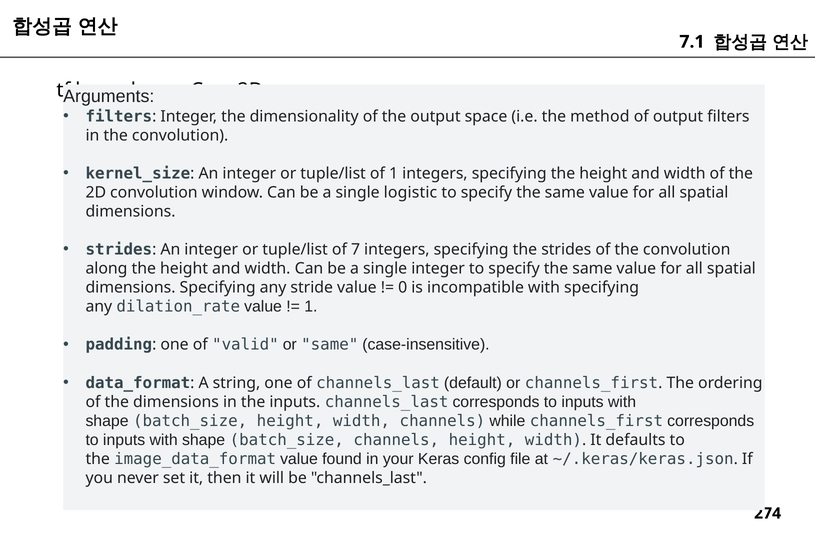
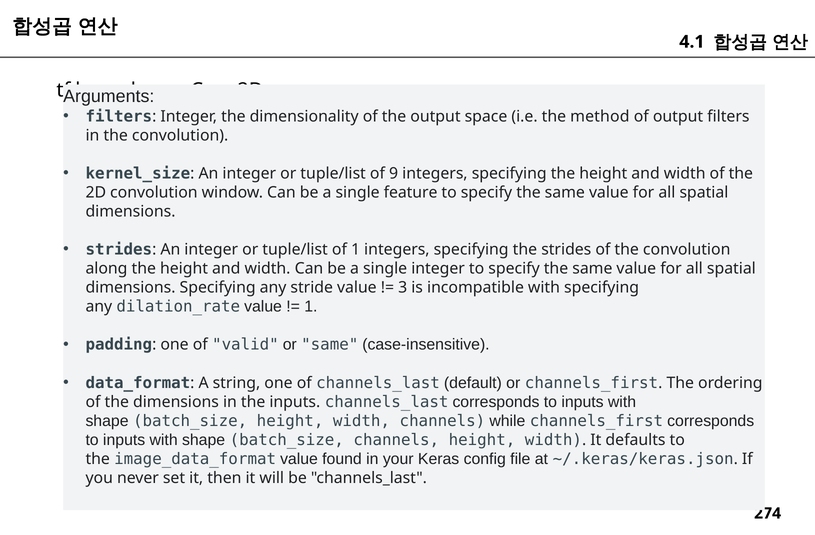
7.1: 7.1 -> 4.1 (692, 42)
of 1: 1 -> 9 (394, 174)
logistic: logistic -> feature (411, 193)
of 7: 7 -> 1 (356, 250)
0: 0 -> 3 (403, 288)
